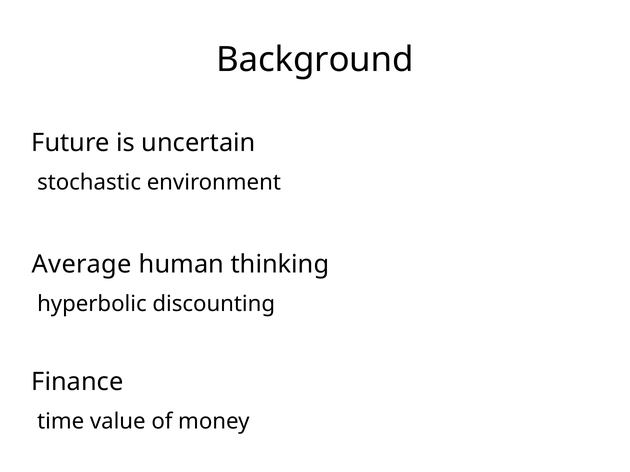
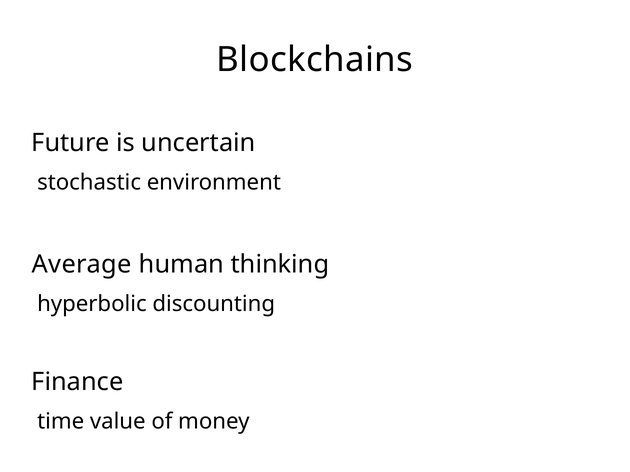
Background: Background -> Blockchains (315, 60)
